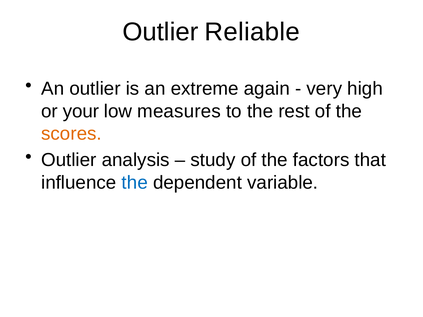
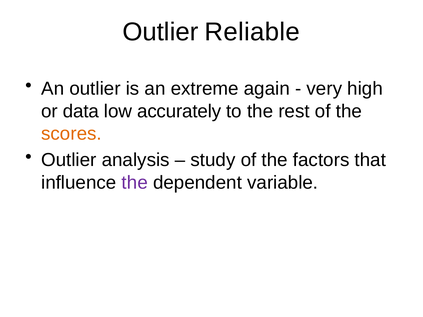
your: your -> data (81, 111)
measures: measures -> accurately (179, 111)
the colour: blue -> purple (135, 183)
